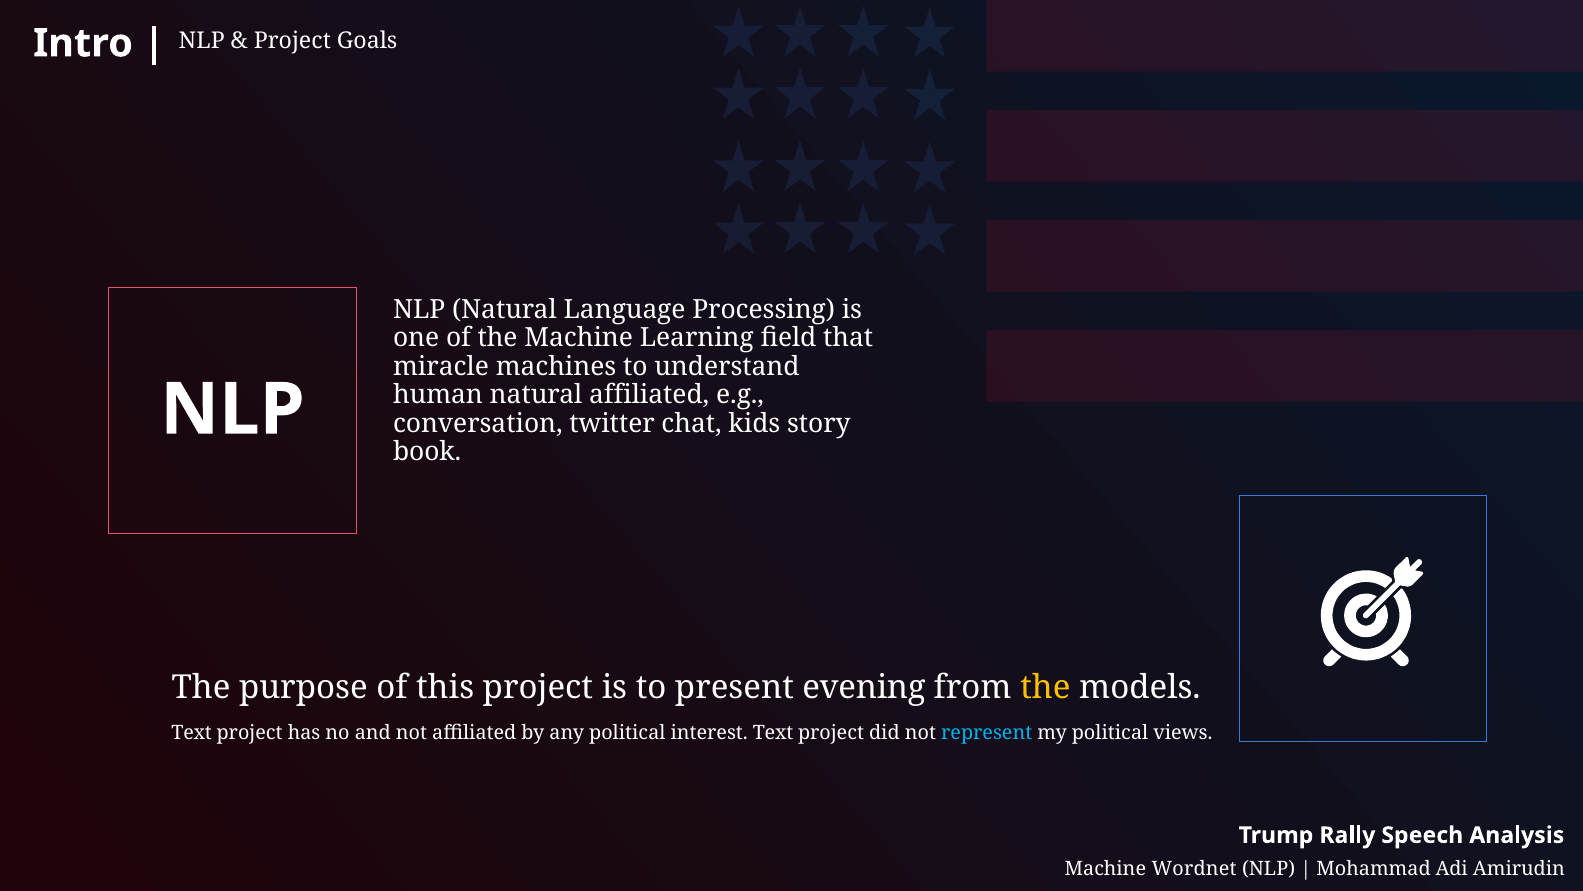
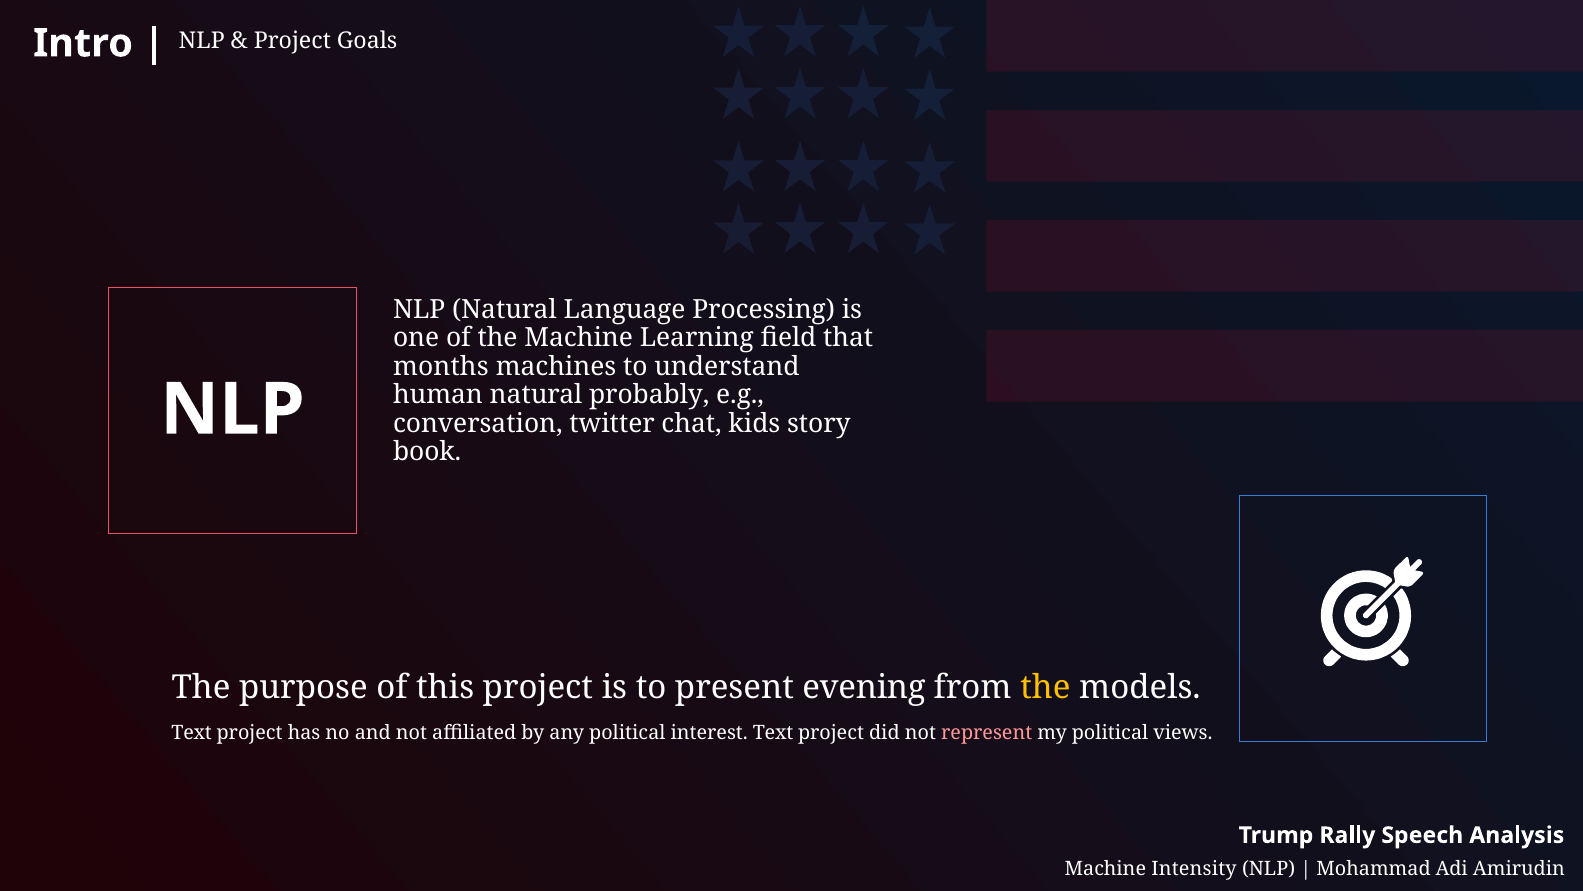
miracle: miracle -> months (441, 366)
natural affiliated: affiliated -> probably (649, 395)
represent colour: light blue -> pink (987, 732)
Wordnet: Wordnet -> Intensity (1194, 868)
